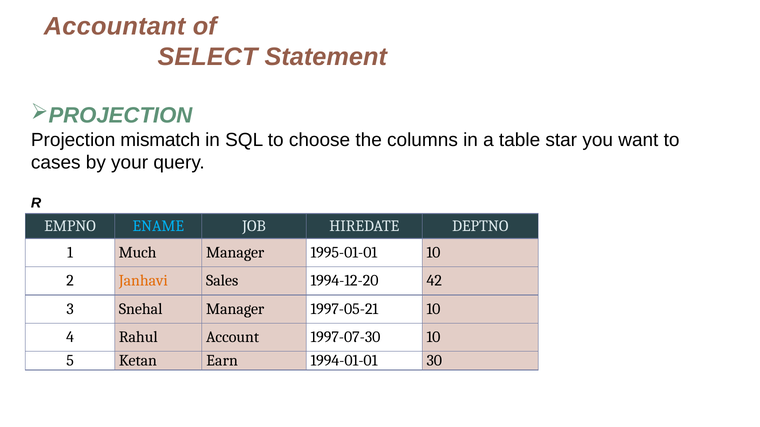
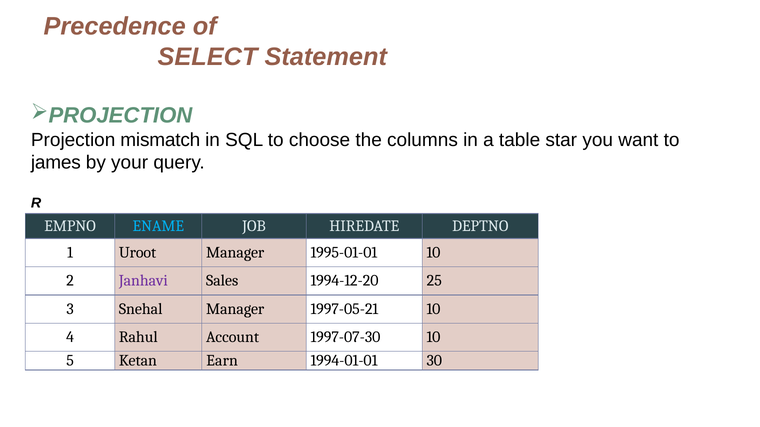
Accountant: Accountant -> Precedence (115, 27)
cases: cases -> james (56, 163)
Much: Much -> Uroot (138, 253)
Janhavi colour: orange -> purple (143, 281)
42: 42 -> 25 (434, 281)
